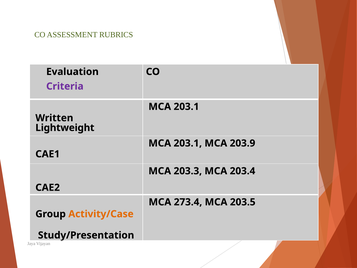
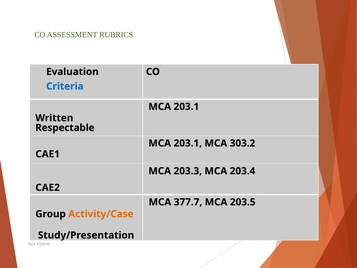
Criteria colour: purple -> blue (65, 86)
Lightweight: Lightweight -> Respectable (65, 128)
203.9: 203.9 -> 303.2 (243, 143)
273.4: 273.4 -> 377.7 (188, 202)
